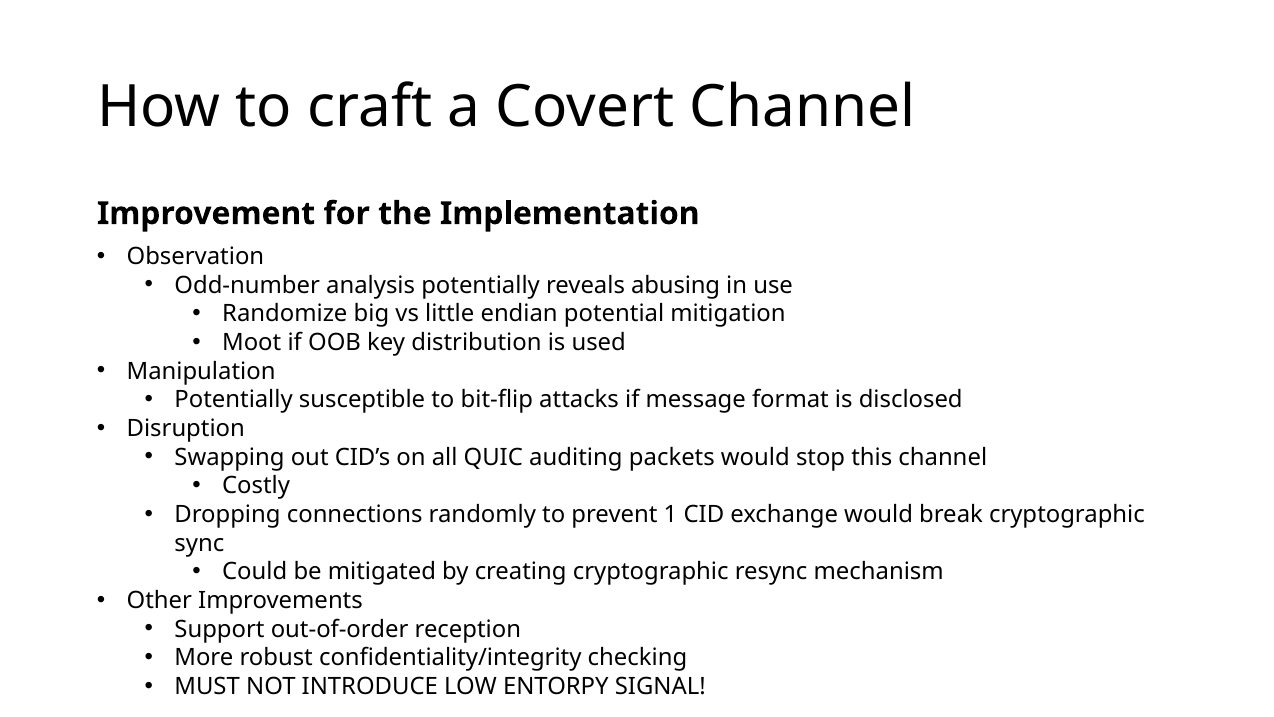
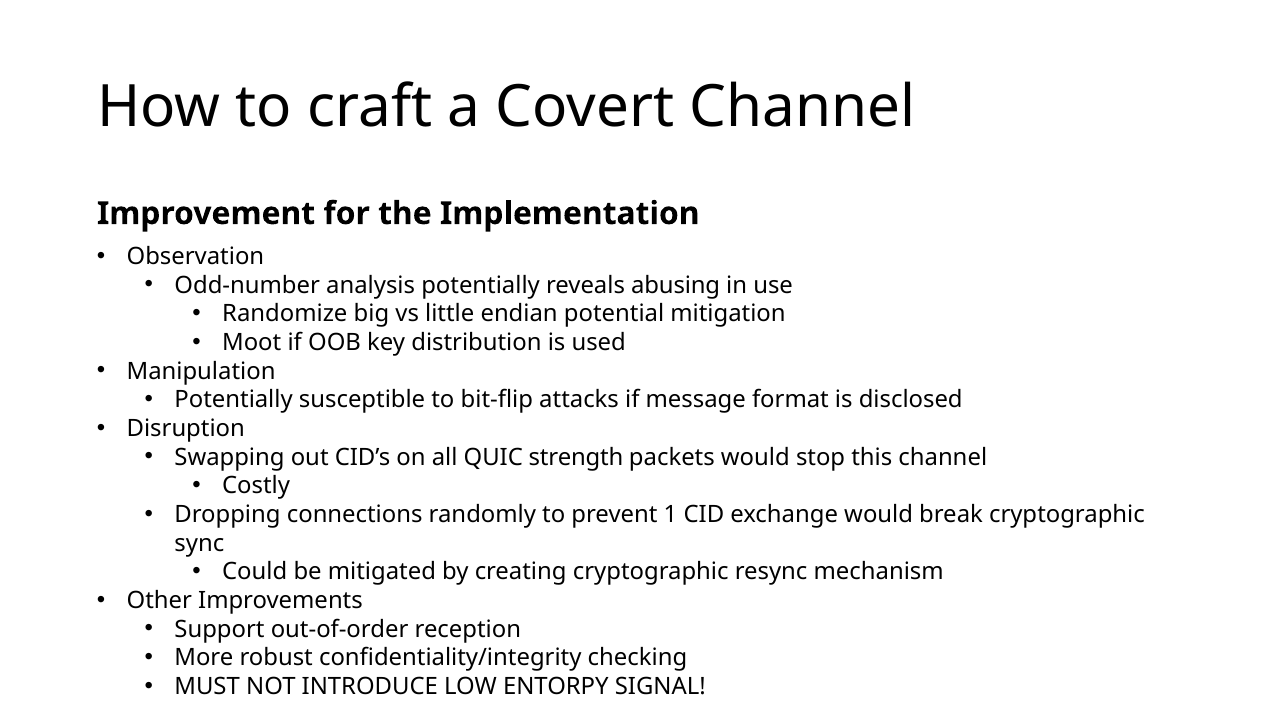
auditing: auditing -> strength (576, 457)
